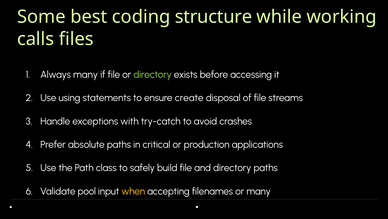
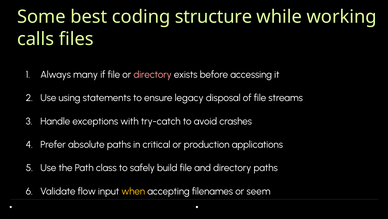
directory colour: light green -> pink (153, 74)
create: create -> legacy (189, 98)
pool: pool -> flow (87, 191)
or many: many -> seem (258, 191)
